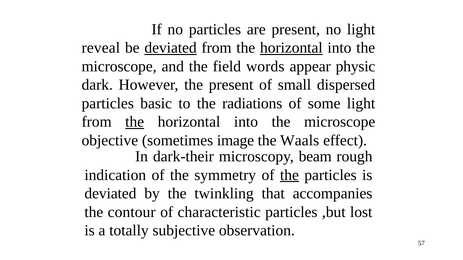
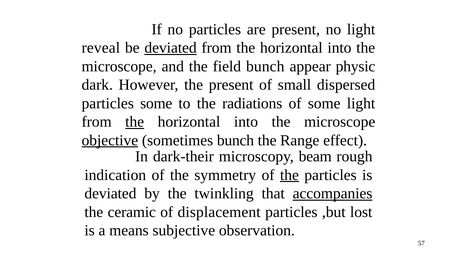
horizontal underline: present -> none (291, 48)
field words: words -> bunch (265, 66)
particles basic: basic -> some (156, 104)
objective underline: none -> present (110, 141)
sometimes image: image -> bunch (235, 141)
Waals: Waals -> Range (300, 141)
accompanies underline: none -> present (333, 194)
contour: contour -> ceramic (132, 212)
characteristic: characteristic -> displacement (219, 212)
totally: totally -> means (129, 231)
